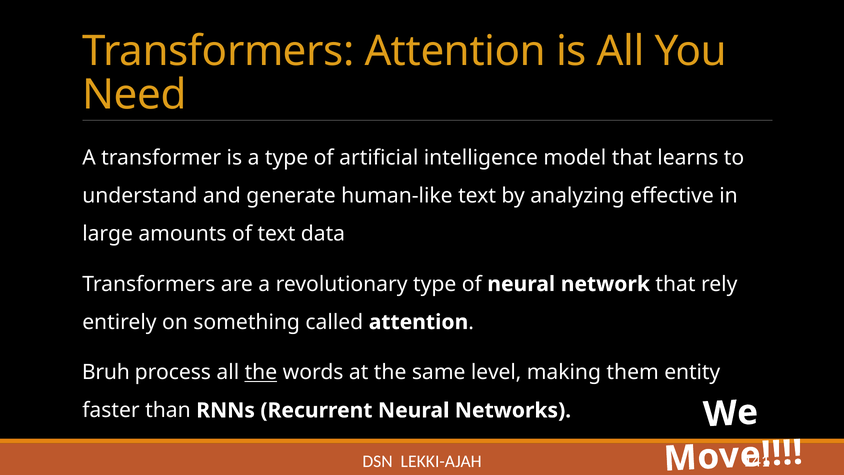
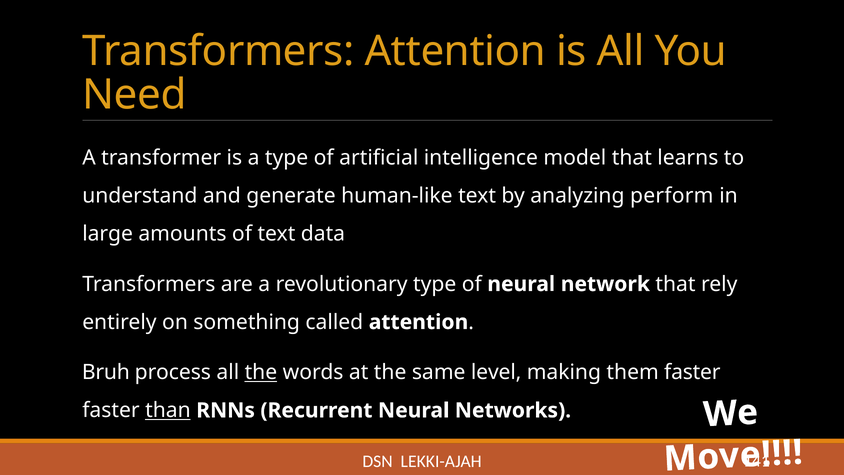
effective: effective -> perform (672, 196)
them entity: entity -> faster (692, 372)
than underline: none -> present (168, 410)
